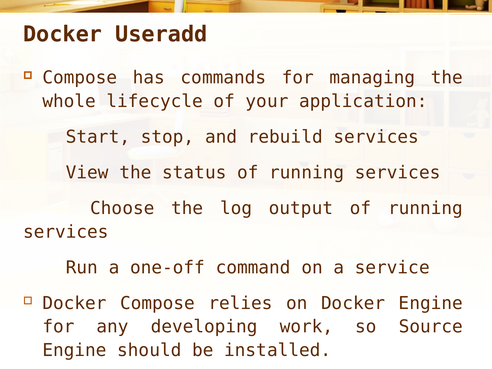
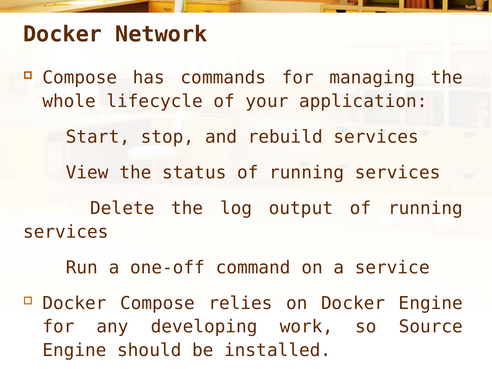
Useradd: Useradd -> Network (161, 34)
Choose: Choose -> Delete (122, 208)
